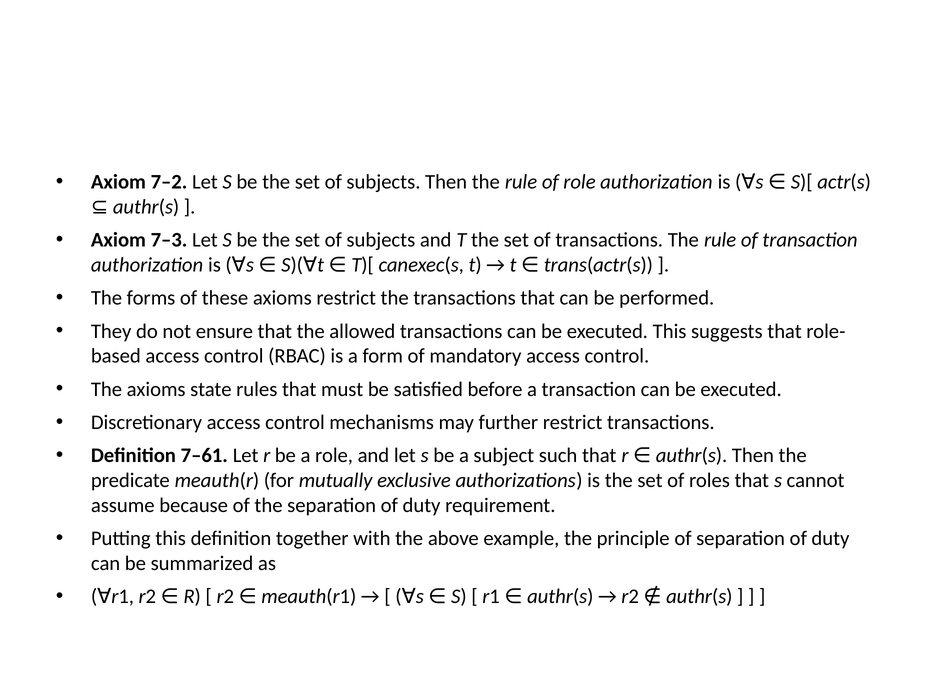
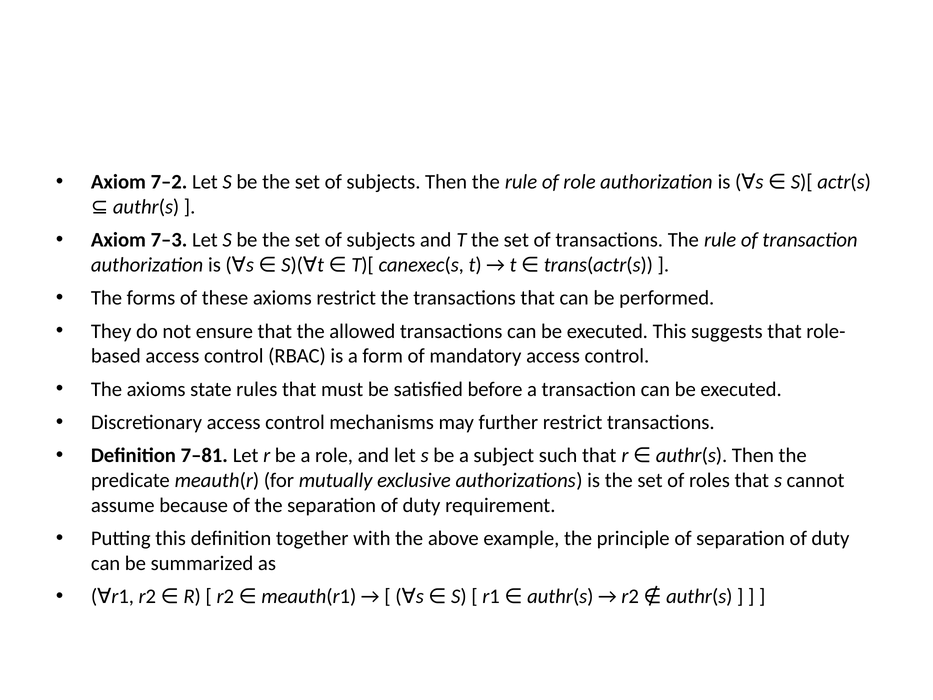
7–61: 7–61 -> 7–81 (204, 455)
